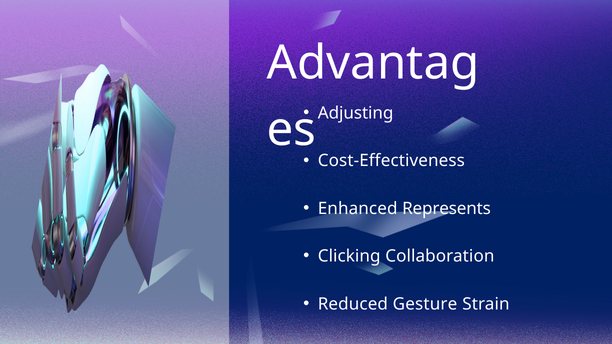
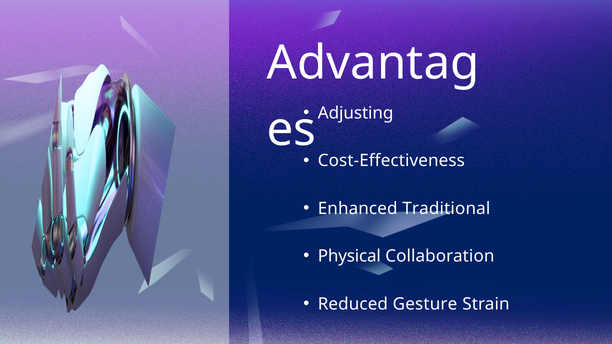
Represents: Represents -> Traditional (446, 209)
Clicking: Clicking -> Physical (349, 256)
